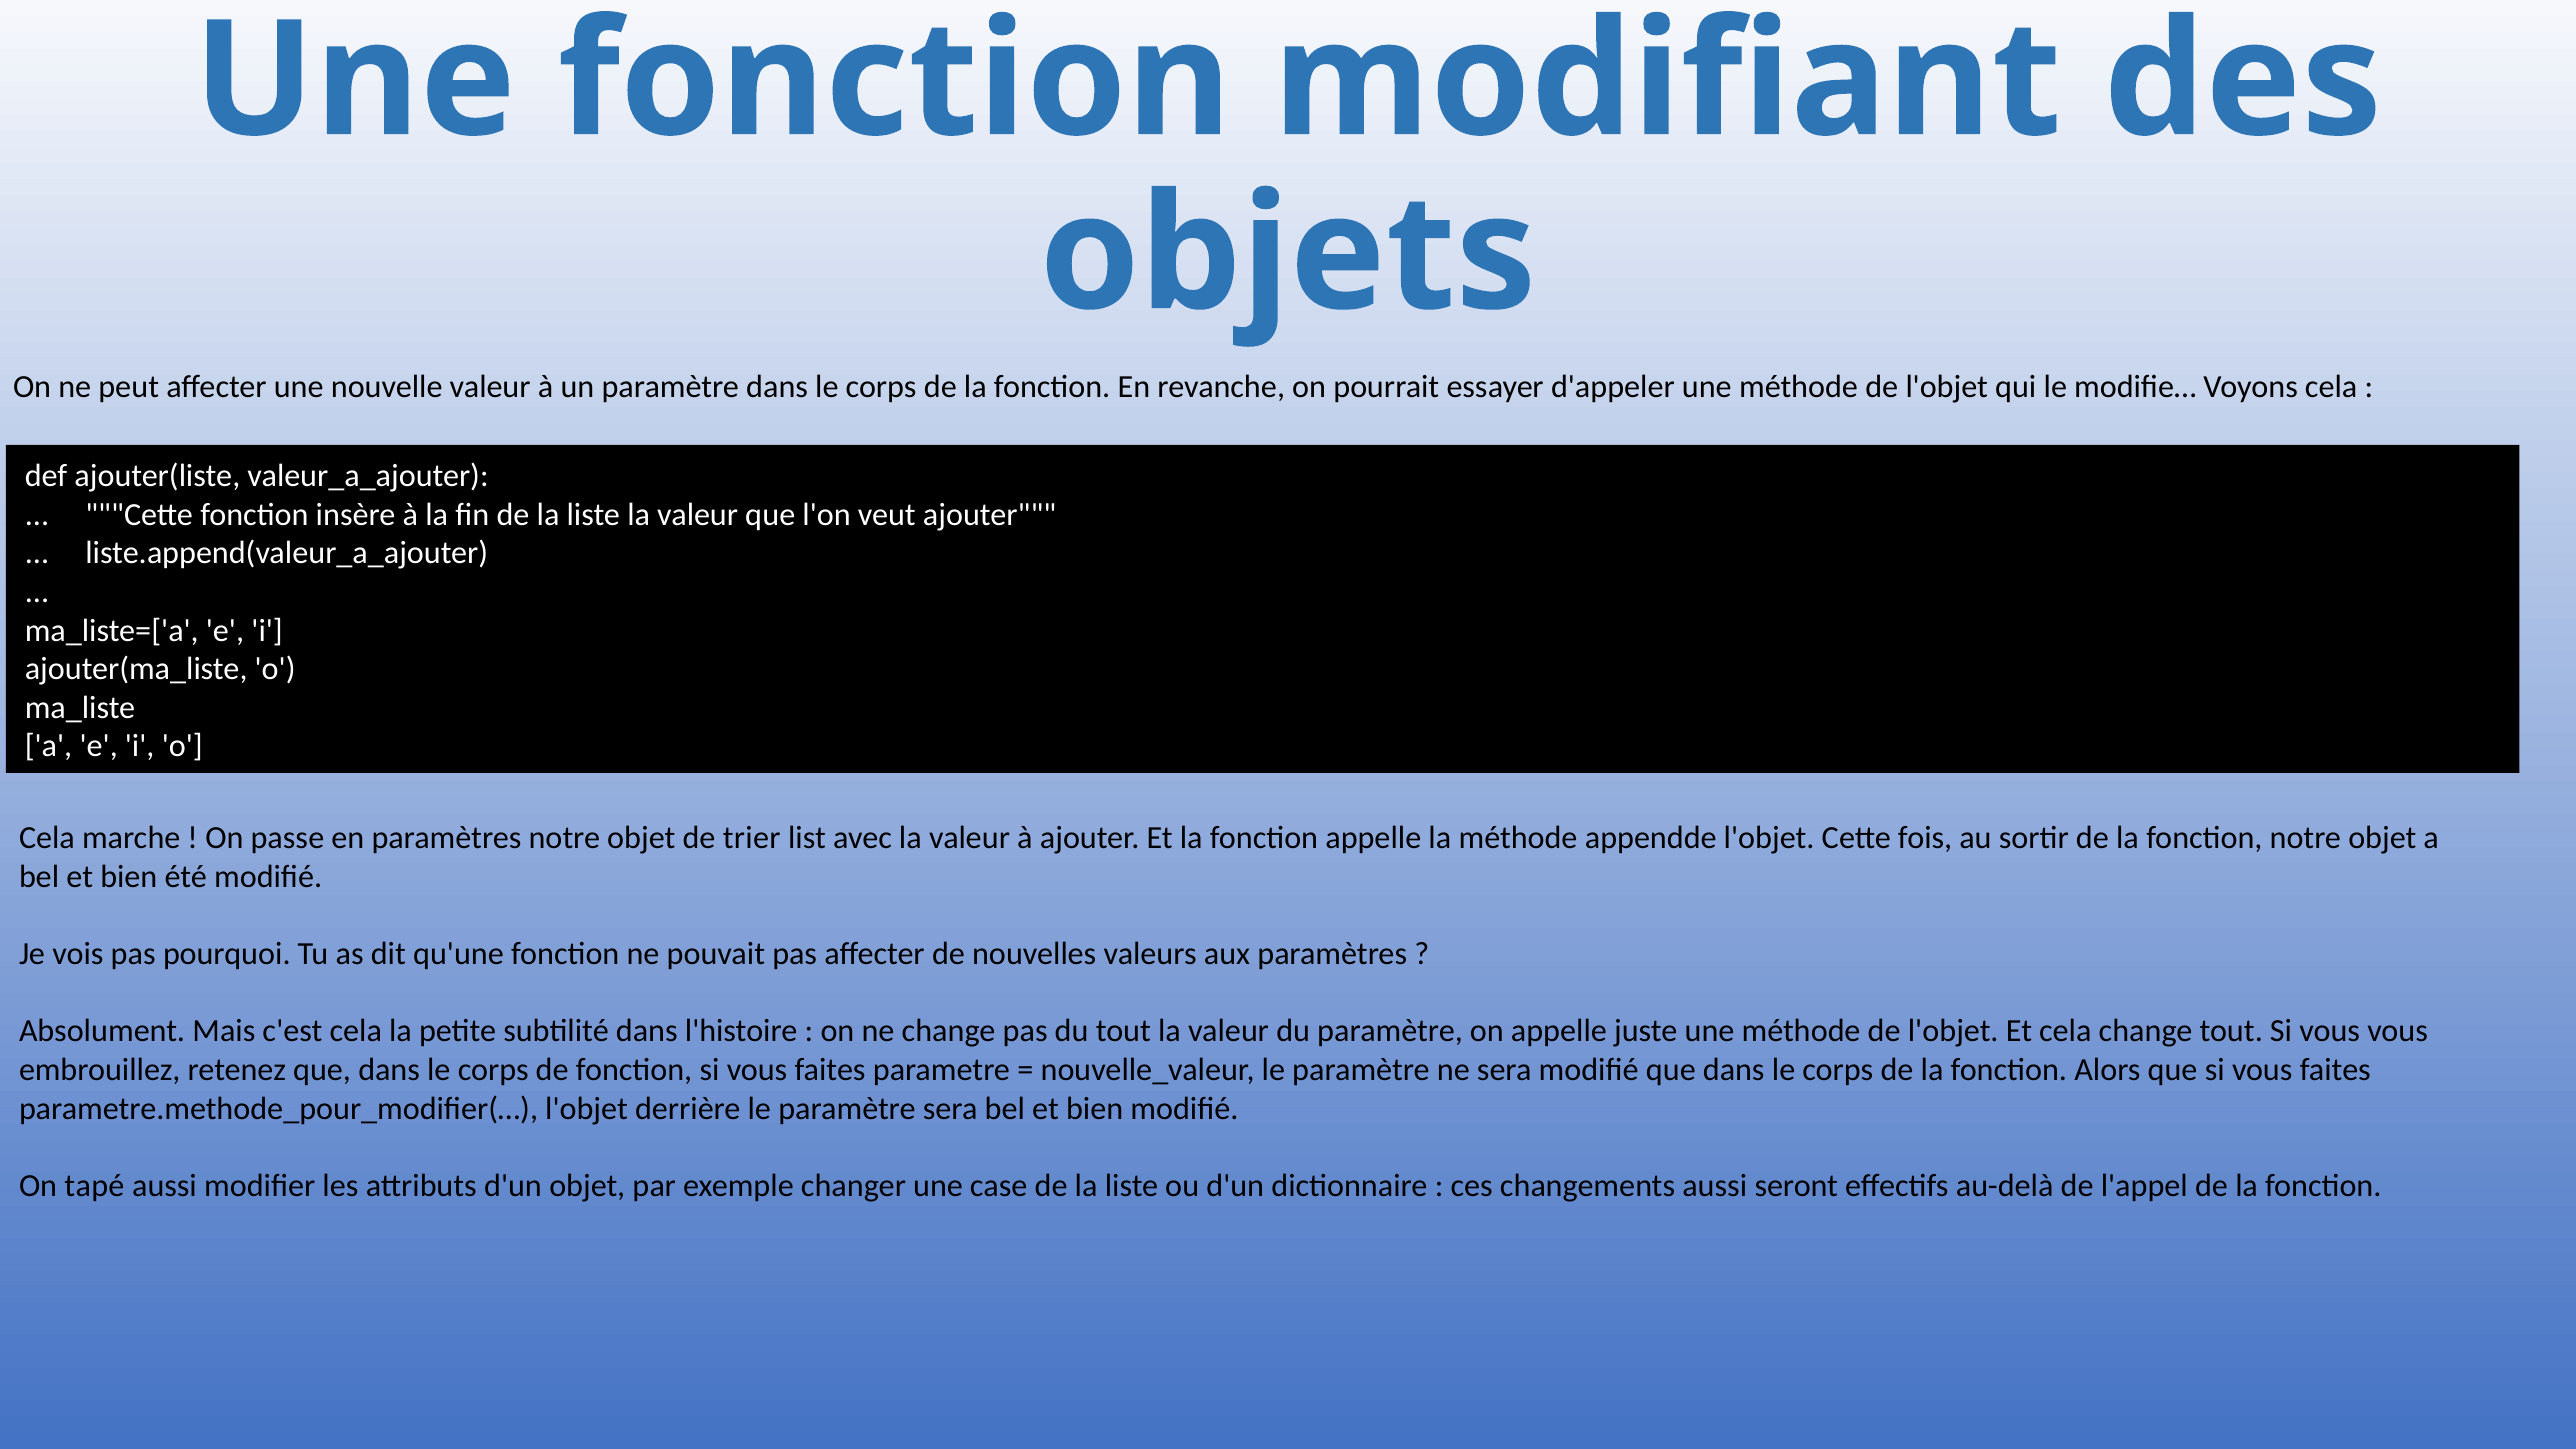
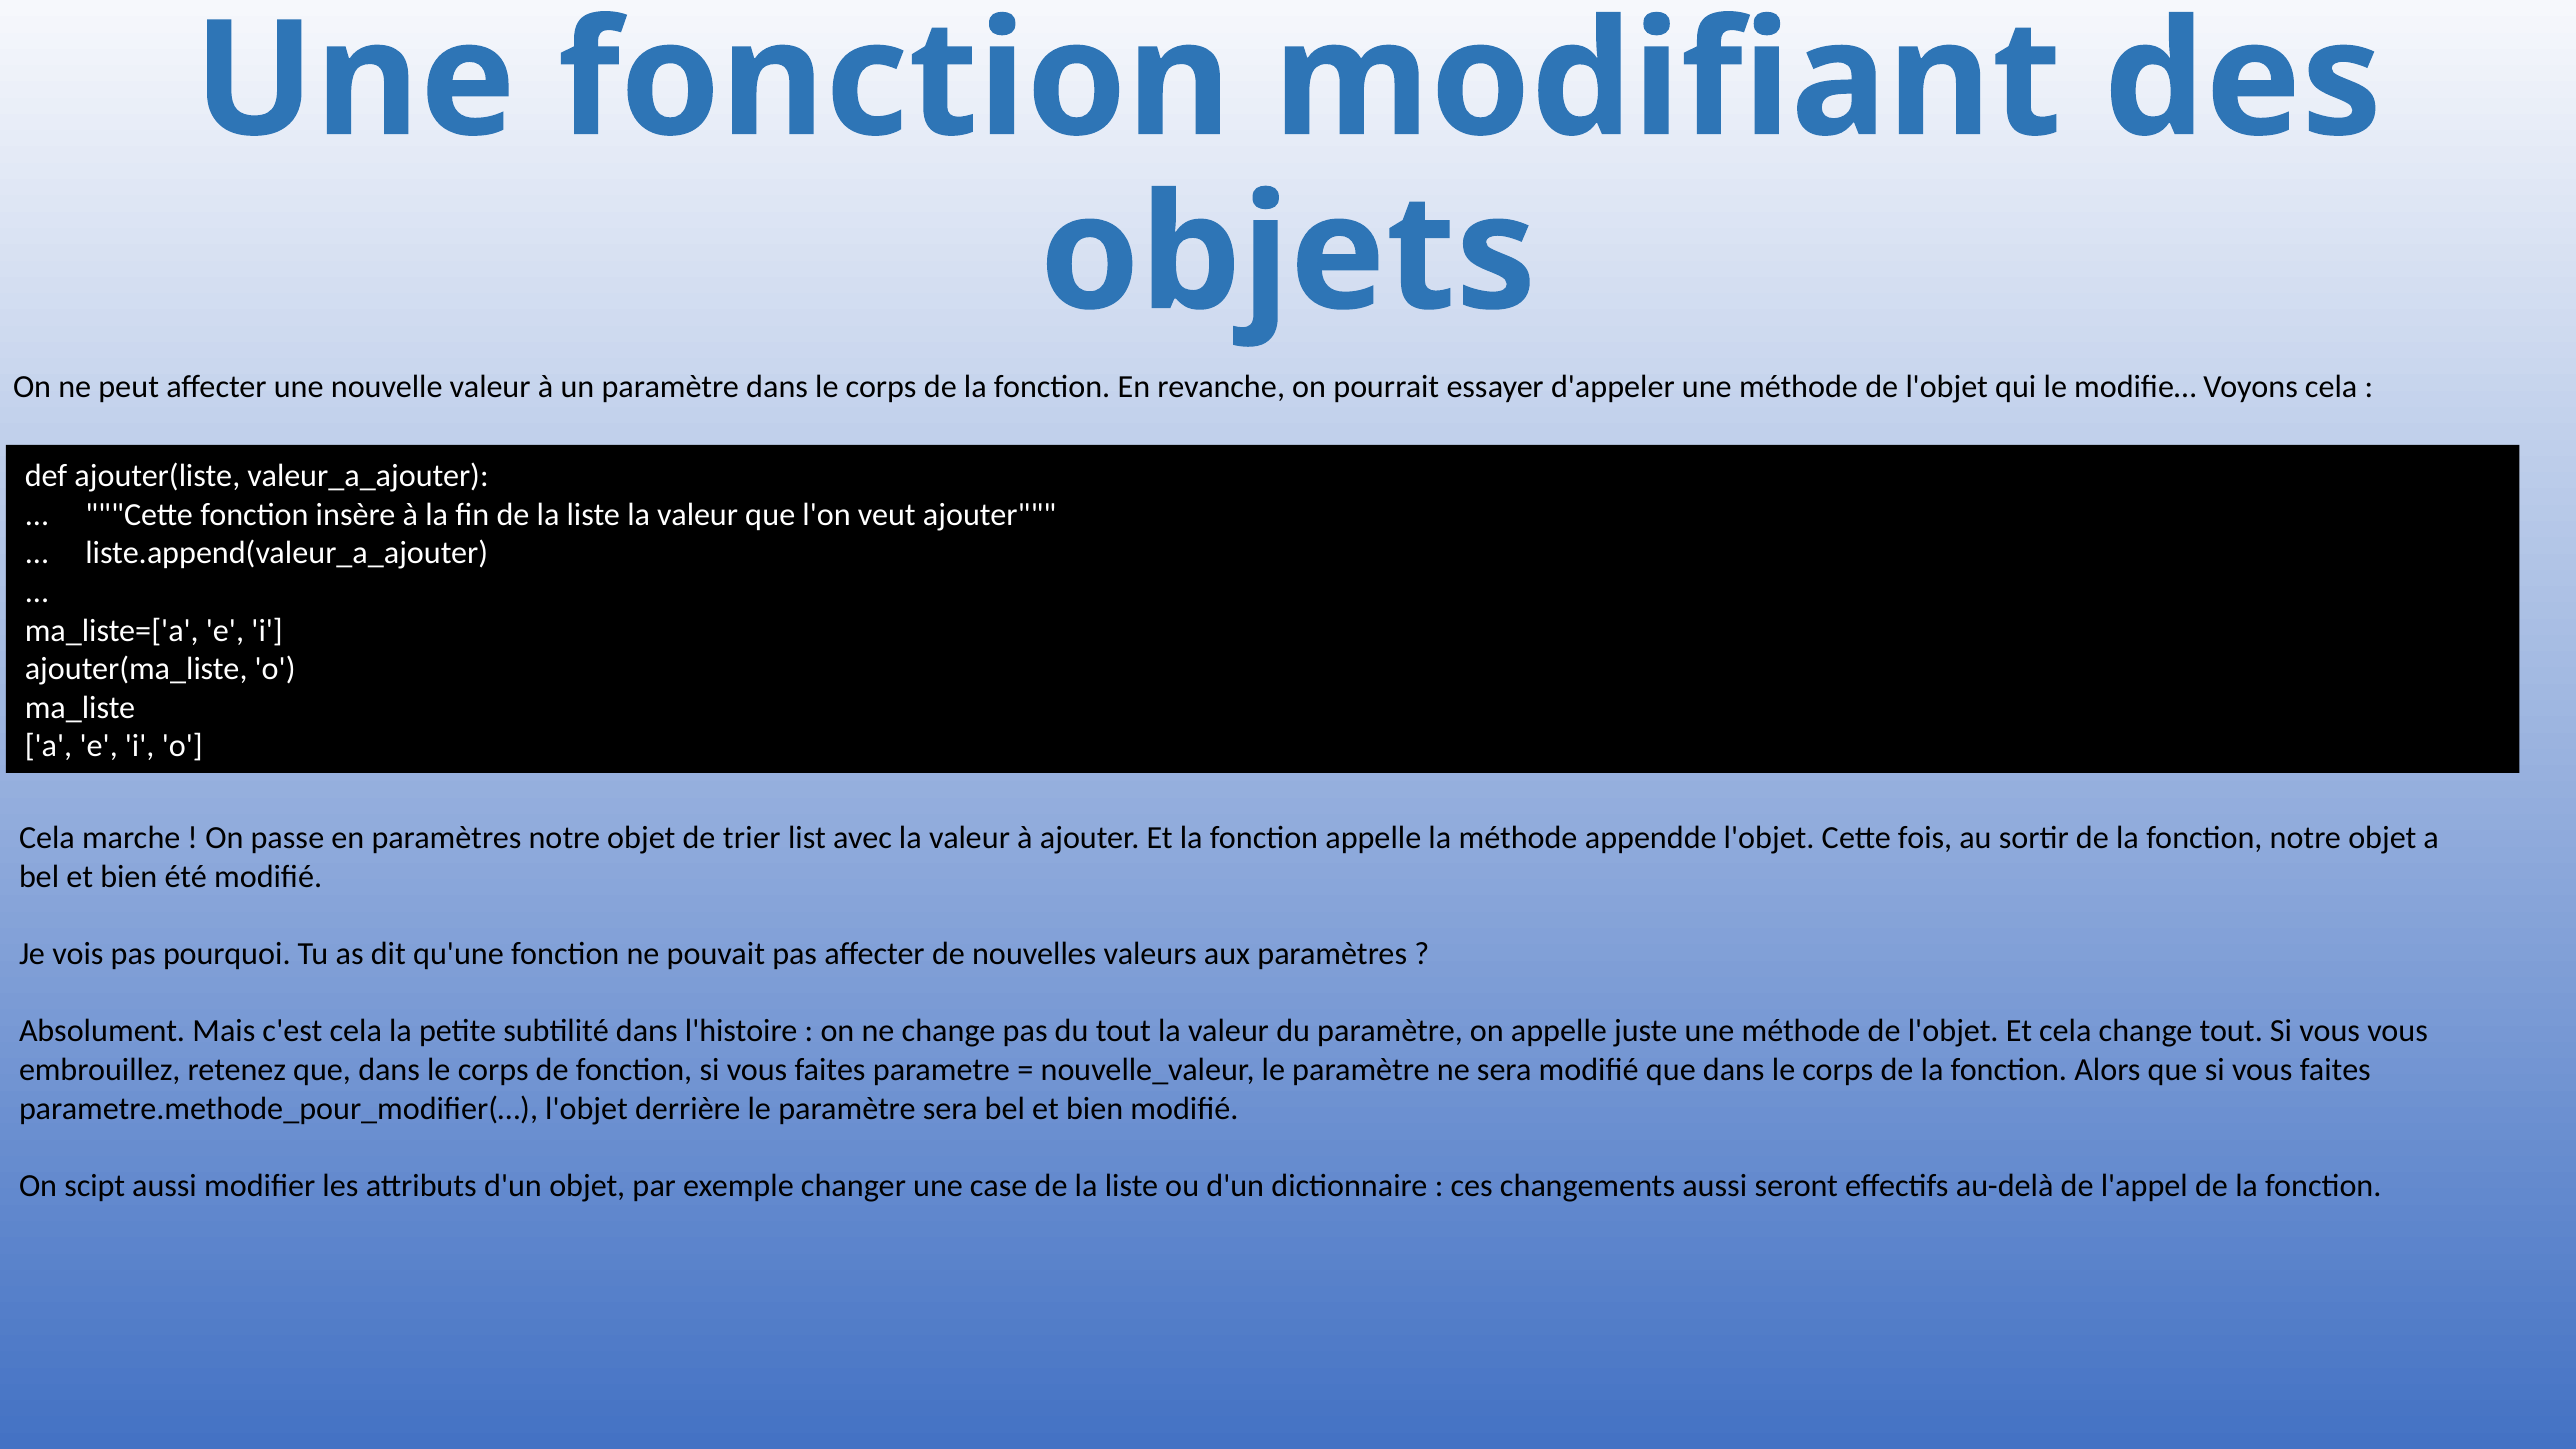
tapé: tapé -> scipt (95, 1186)
